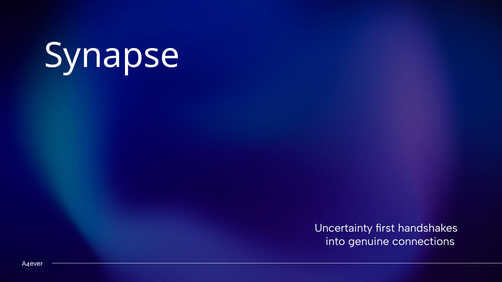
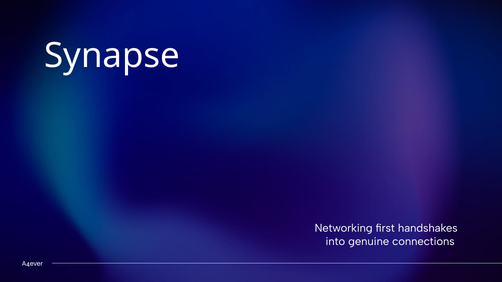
Uncertainty: Uncertainty -> Networking (344, 228)
